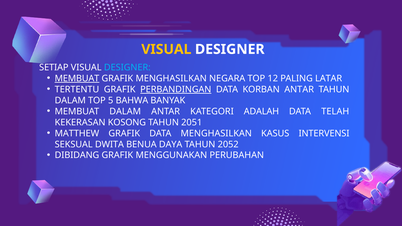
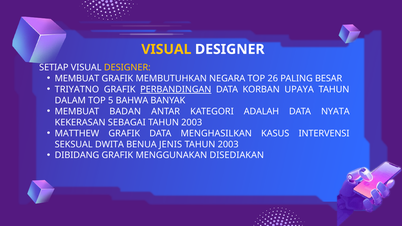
DESIGNER colour: light blue -> yellow (127, 68)
MEMBUAT underline: present -> none (77, 79)
GRAFIK MENGHASILKAN: MENGHASILKAN -> MEMBUTUHKAN (171, 79)
12: 12 -> 26 (273, 79)
LATAR: LATAR -> BESAR (329, 79)
TERTENTU: TERTENTU -> TRIYATNO (77, 90)
KORBAN ANTAR: ANTAR -> UPAYA (299, 90)
MEMBUAT DALAM: DALAM -> BADAN (125, 111)
TELAH: TELAH -> NYATA (335, 111)
KOSONG: KOSONG -> SEBAGAI (127, 122)
2051: 2051 -> 2003 (192, 122)
DAYA: DAYA -> JENIS (171, 144)
2052: 2052 -> 2003 (228, 144)
PERUBAHAN: PERUBAHAN -> DISEDIAKAN (237, 155)
